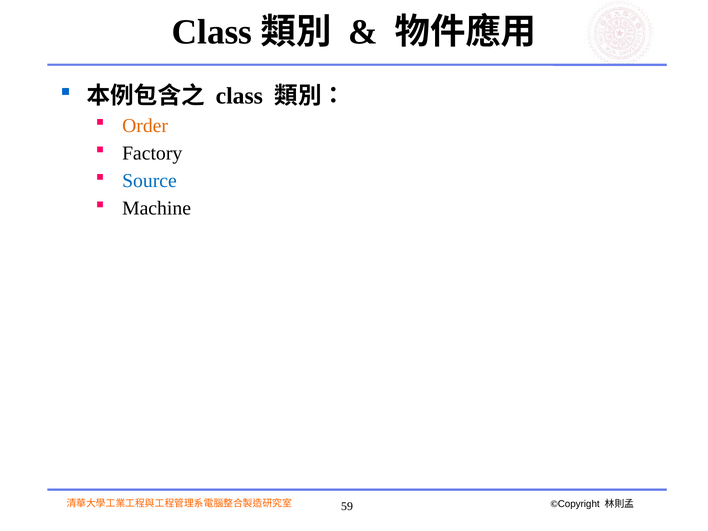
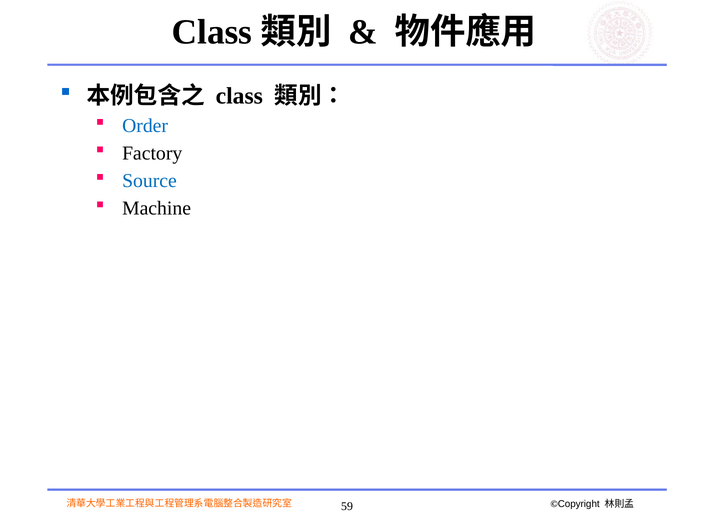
Order colour: orange -> blue (145, 126)
